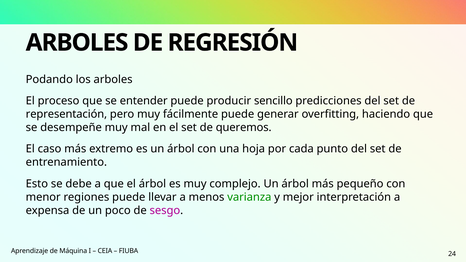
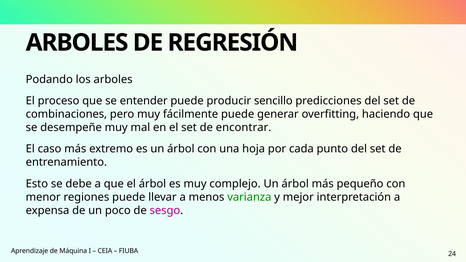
representación: representación -> combinaciones (66, 114)
queremos: queremos -> encontrar (244, 128)
